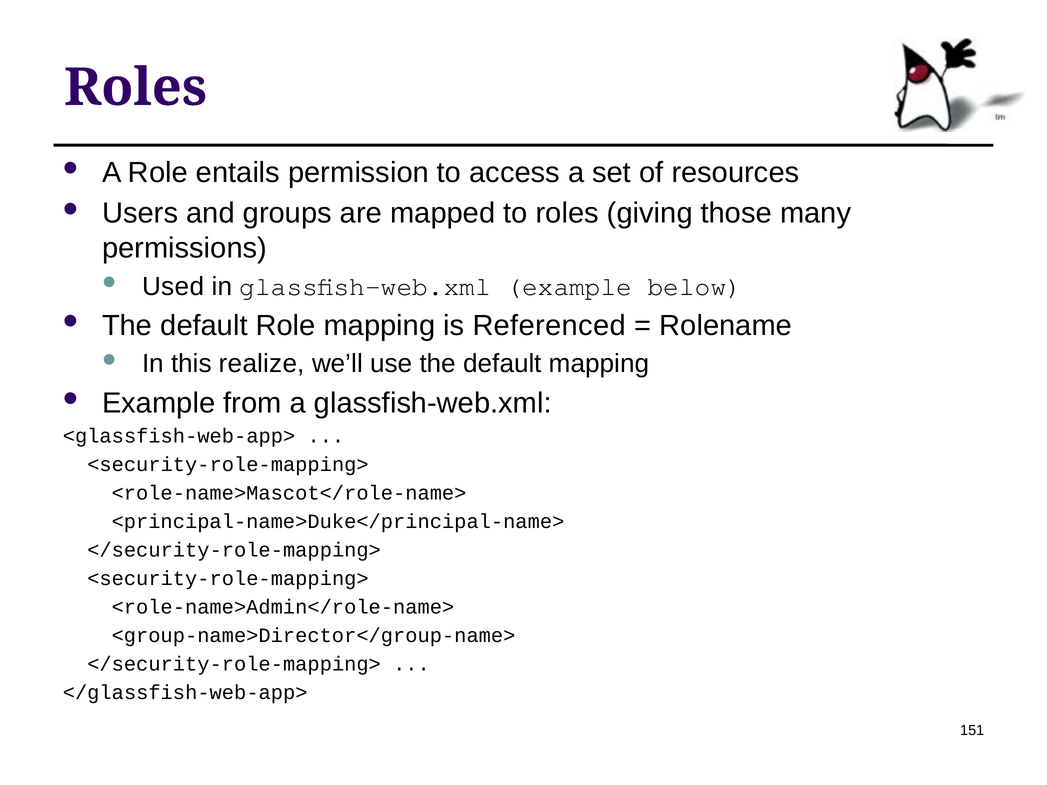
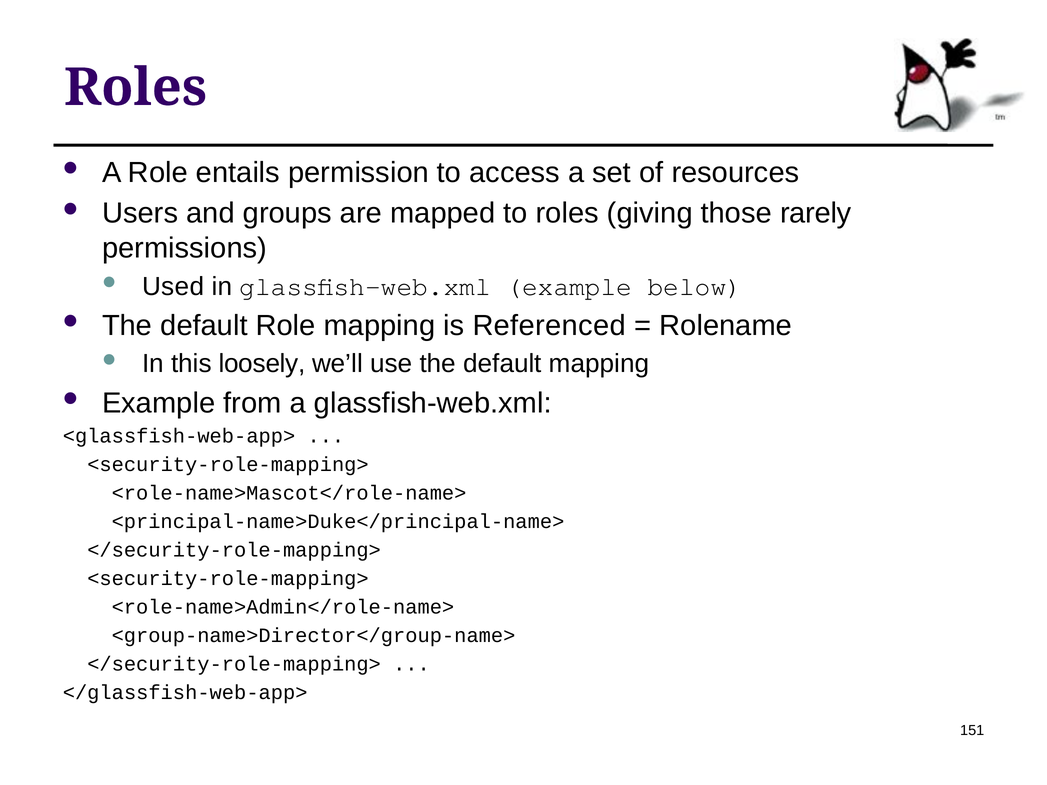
many: many -> rarely (816, 213)
realize: realize -> loosely (262, 364)
